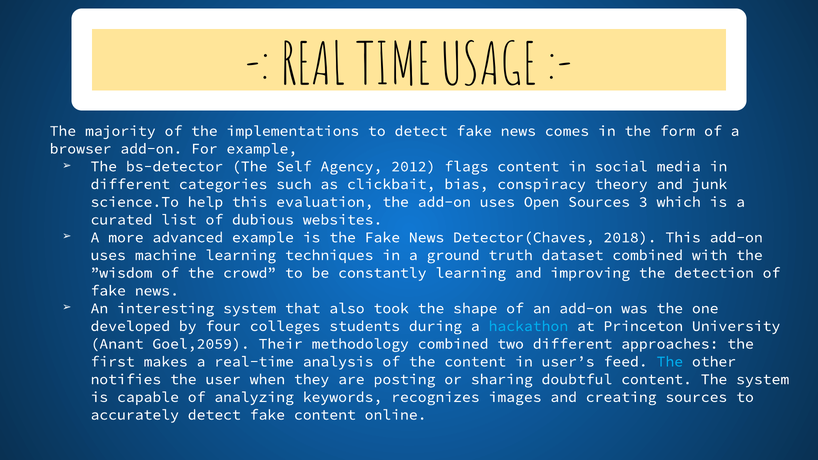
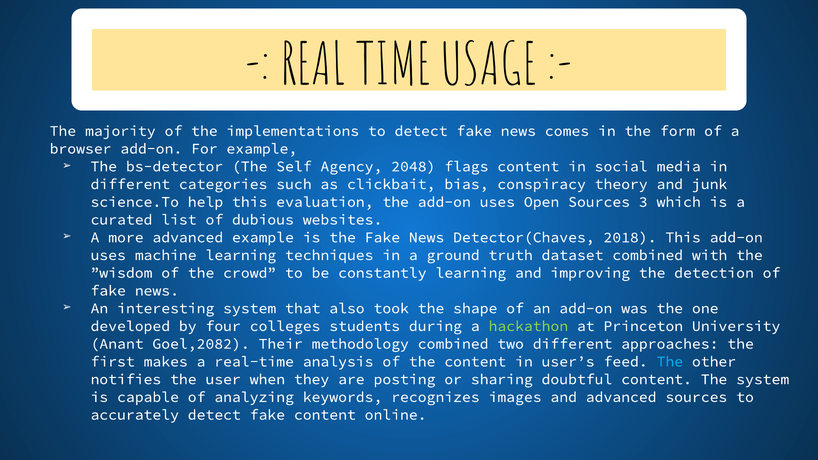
2012: 2012 -> 2048 (413, 166)
hackathon colour: light blue -> light green (528, 326)
Goel,2059: Goel,2059 -> Goel,2082 (201, 344)
and creating: creating -> advanced (621, 397)
